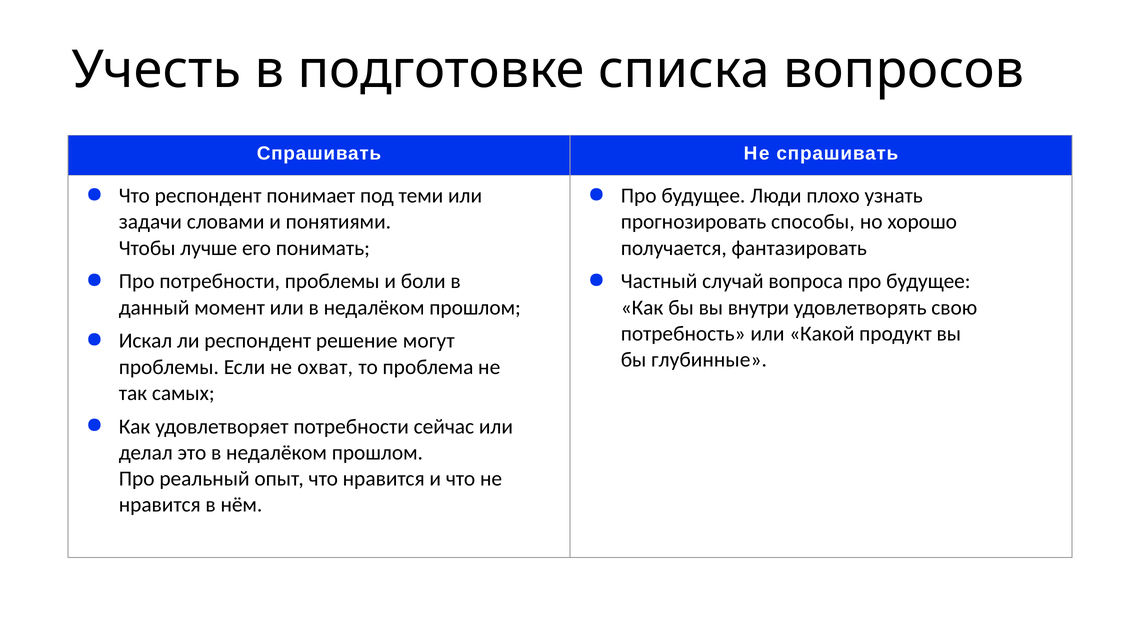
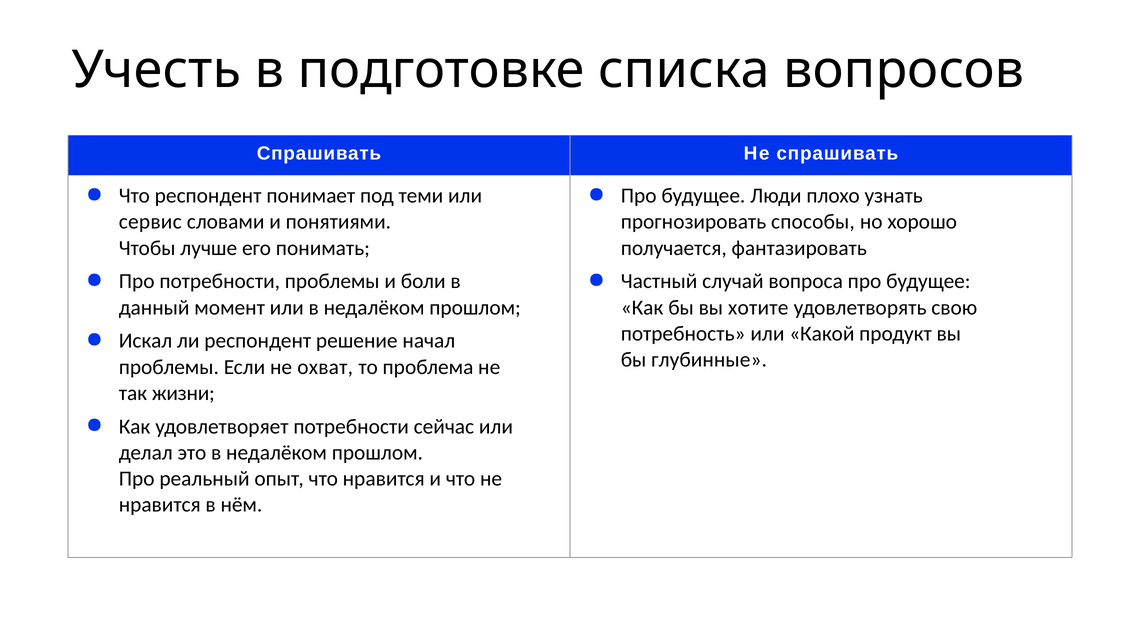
задачи: задачи -> сервис (150, 222)
внутри: внутри -> хотите (758, 307)
могут: могут -> начал (429, 341)
самых: самых -> жизни (183, 393)
